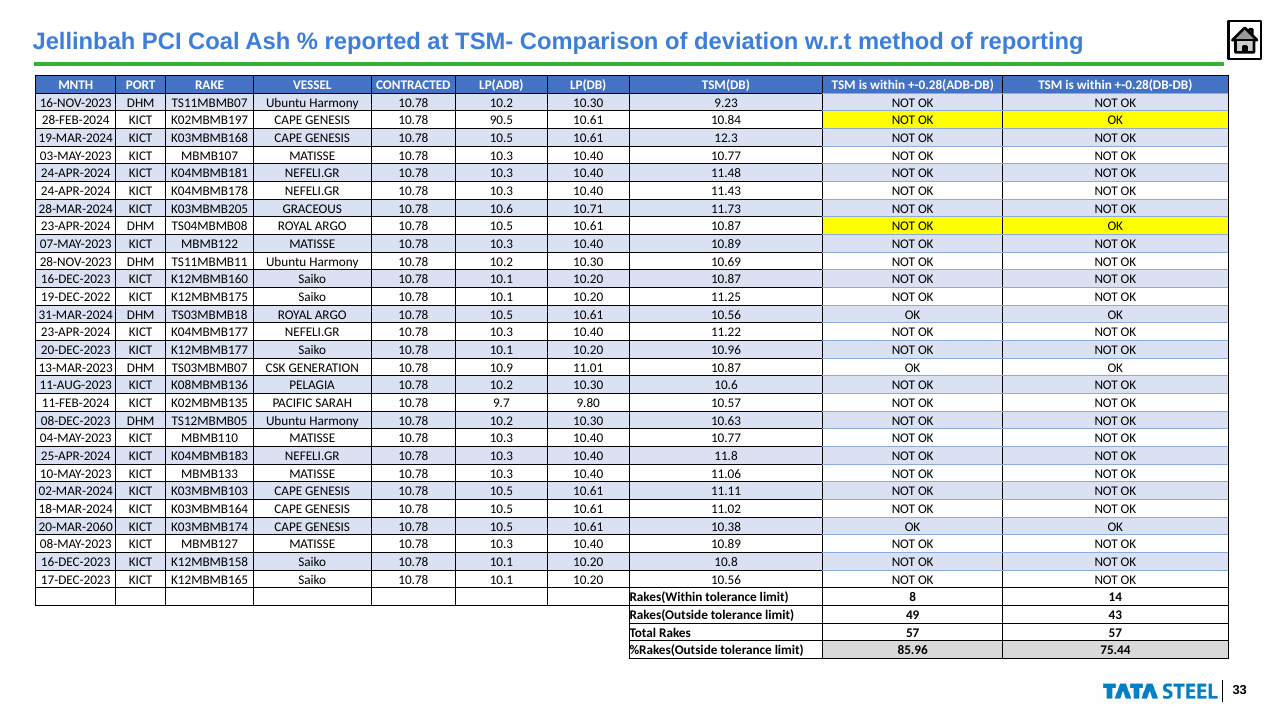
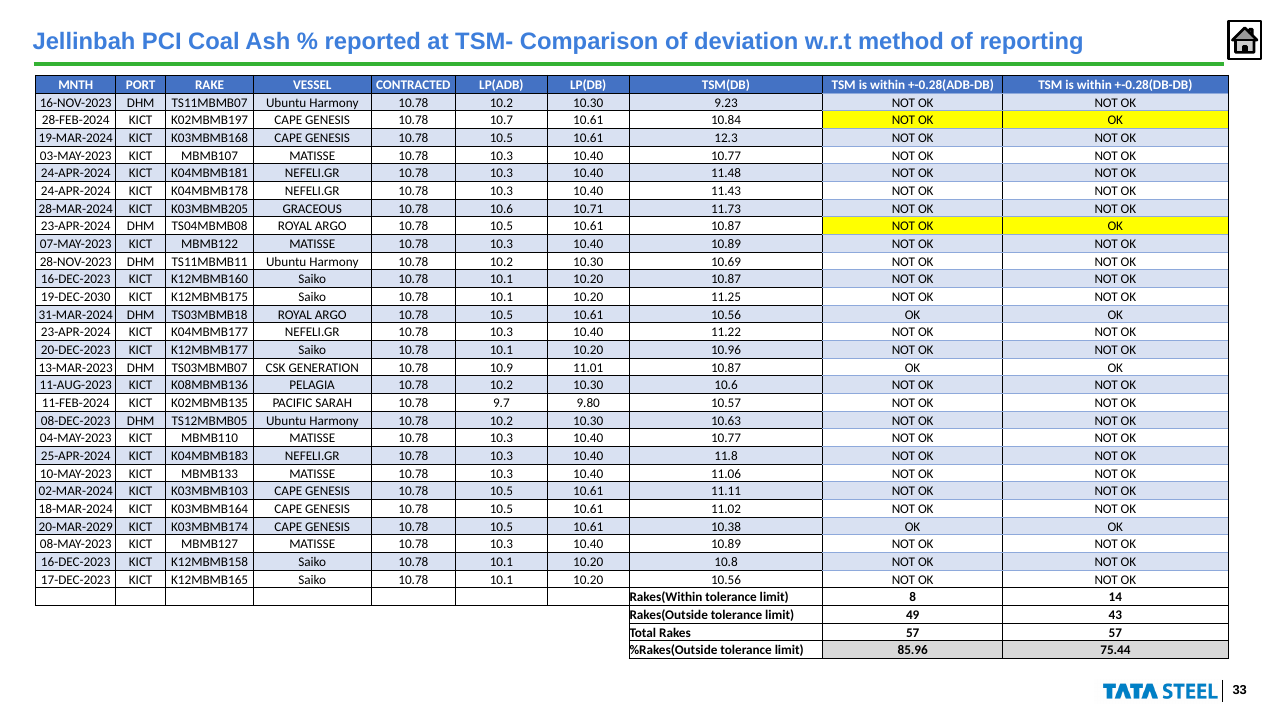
90.5: 90.5 -> 10.7 (501, 120)
19-DEC-2022: 19-DEC-2022 -> 19-DEC-2030 (76, 297)
20-MAR-2060: 20-MAR-2060 -> 20-MAR-2029 (76, 527)
